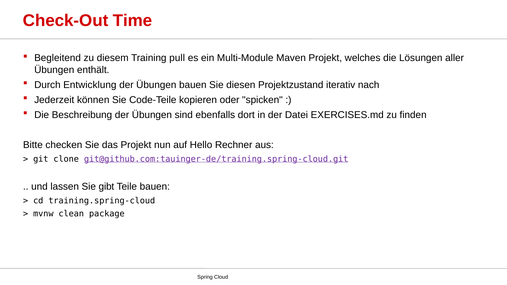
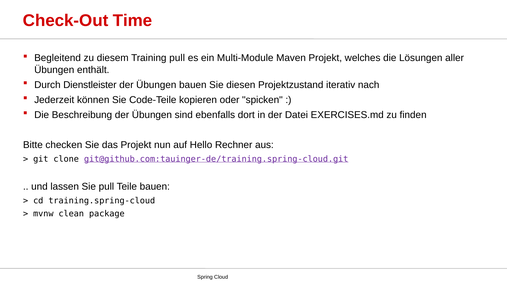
Entwicklung: Entwicklung -> Dienstleister (90, 85)
Sie gibt: gibt -> pull (106, 187)
